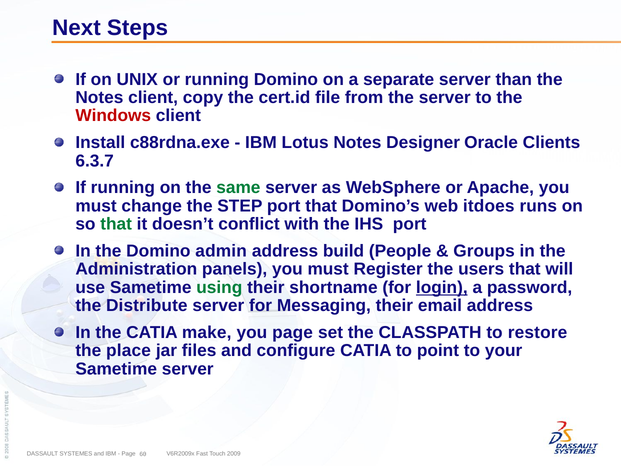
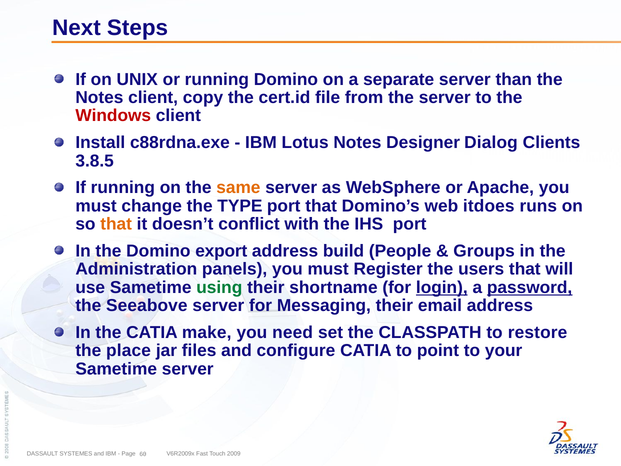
Oracle: Oracle -> Dialog (491, 143)
6.3.7: 6.3.7 -> 3.8.5 (95, 161)
same colour: green -> orange (238, 188)
STEP: STEP -> TYPE (240, 206)
that colour: green -> orange (116, 224)
admin: admin -> export (221, 251)
password underline: none -> present (530, 287)
Distribute: Distribute -> Seeabove (147, 306)
you page: page -> need (293, 332)
